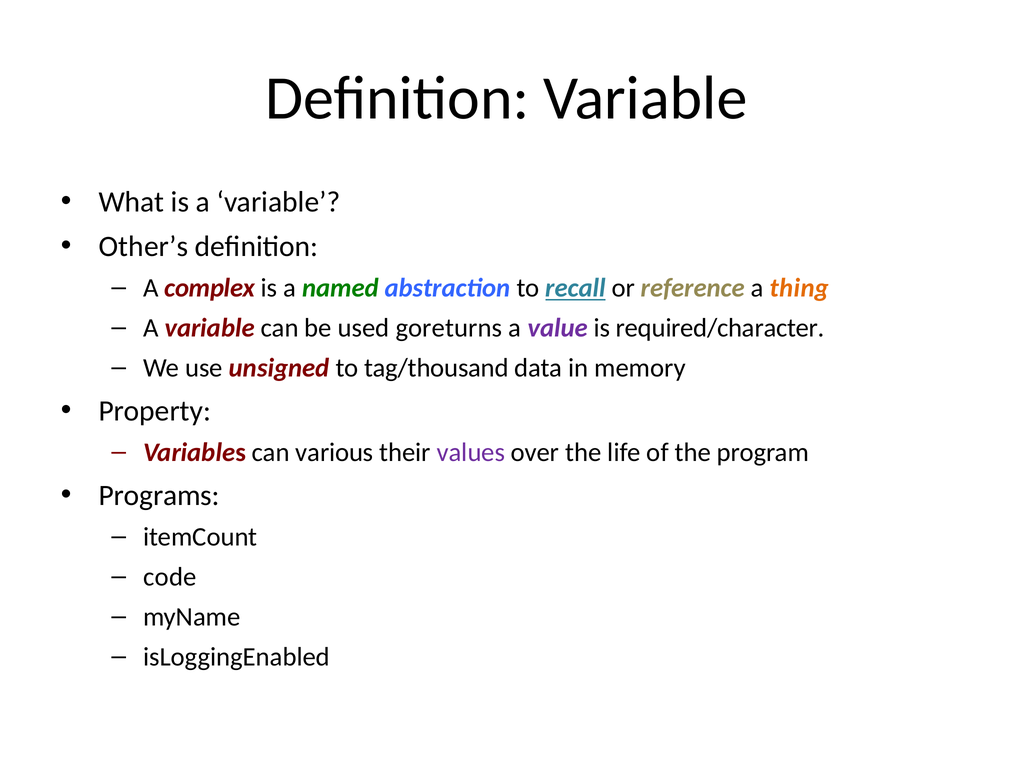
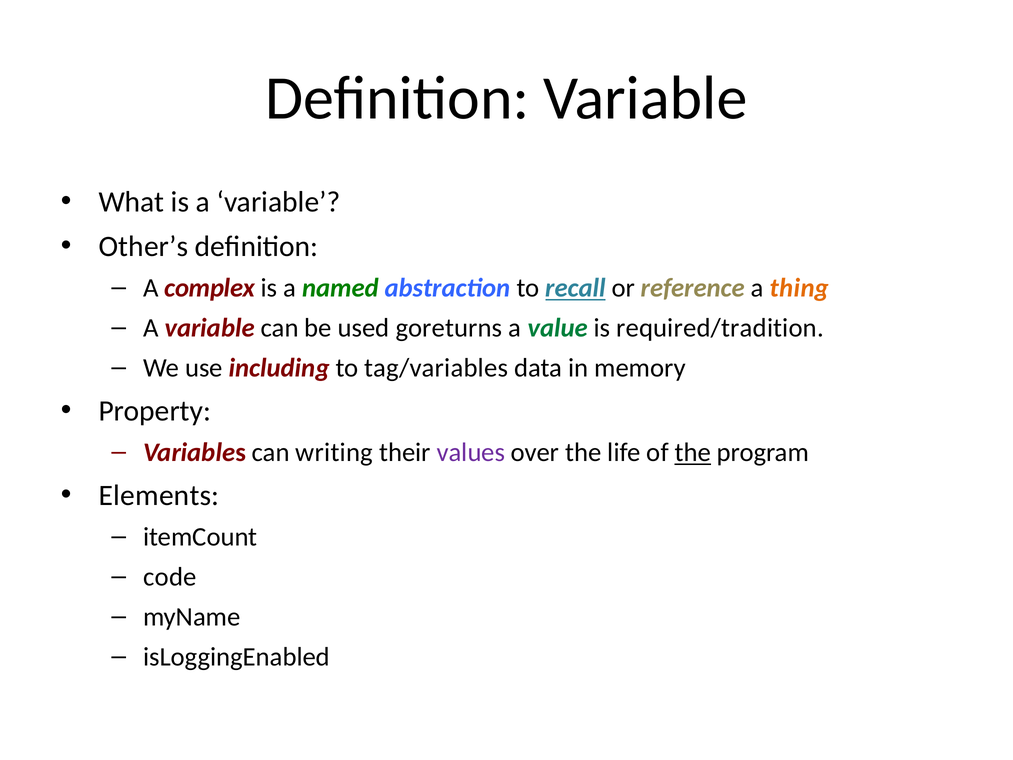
value colour: purple -> green (558, 328)
required/character: required/character -> required/tradition (720, 328)
unsigned: unsigned -> including (279, 368)
tag/thousand: tag/thousand -> tag/variables (436, 368)
various: various -> writing (334, 452)
the underline: none -> present (693, 452)
Programs: Programs -> Elements (159, 495)
